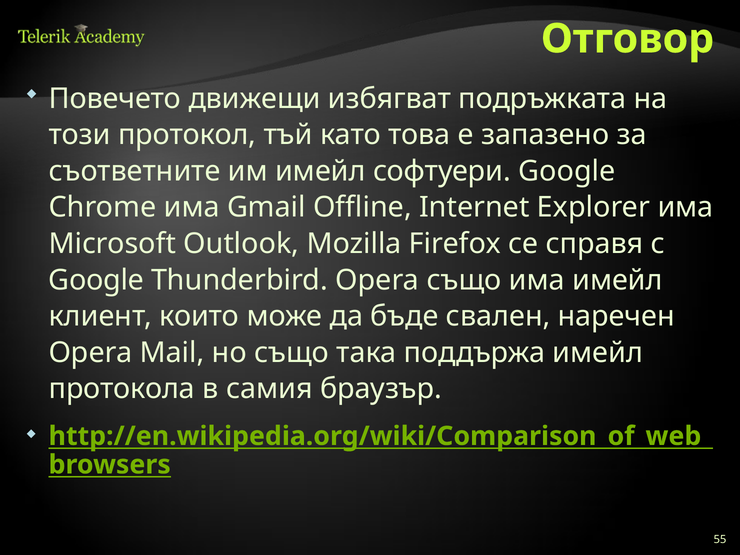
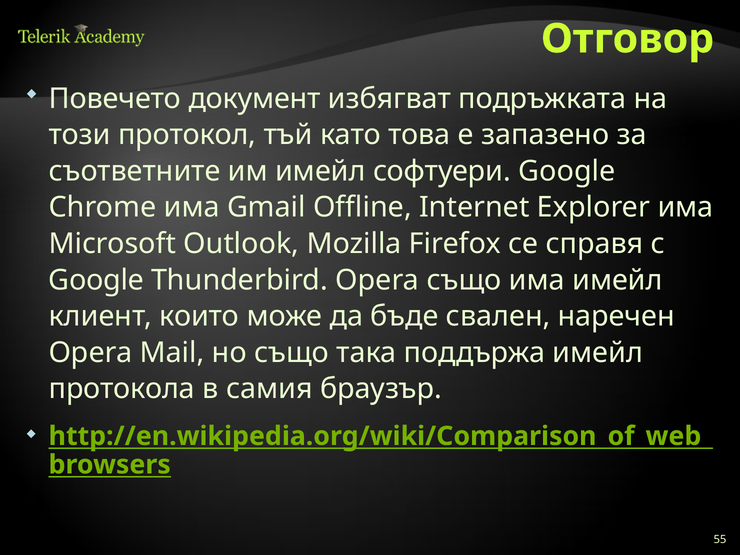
движещи: движещи -> документ (255, 99)
